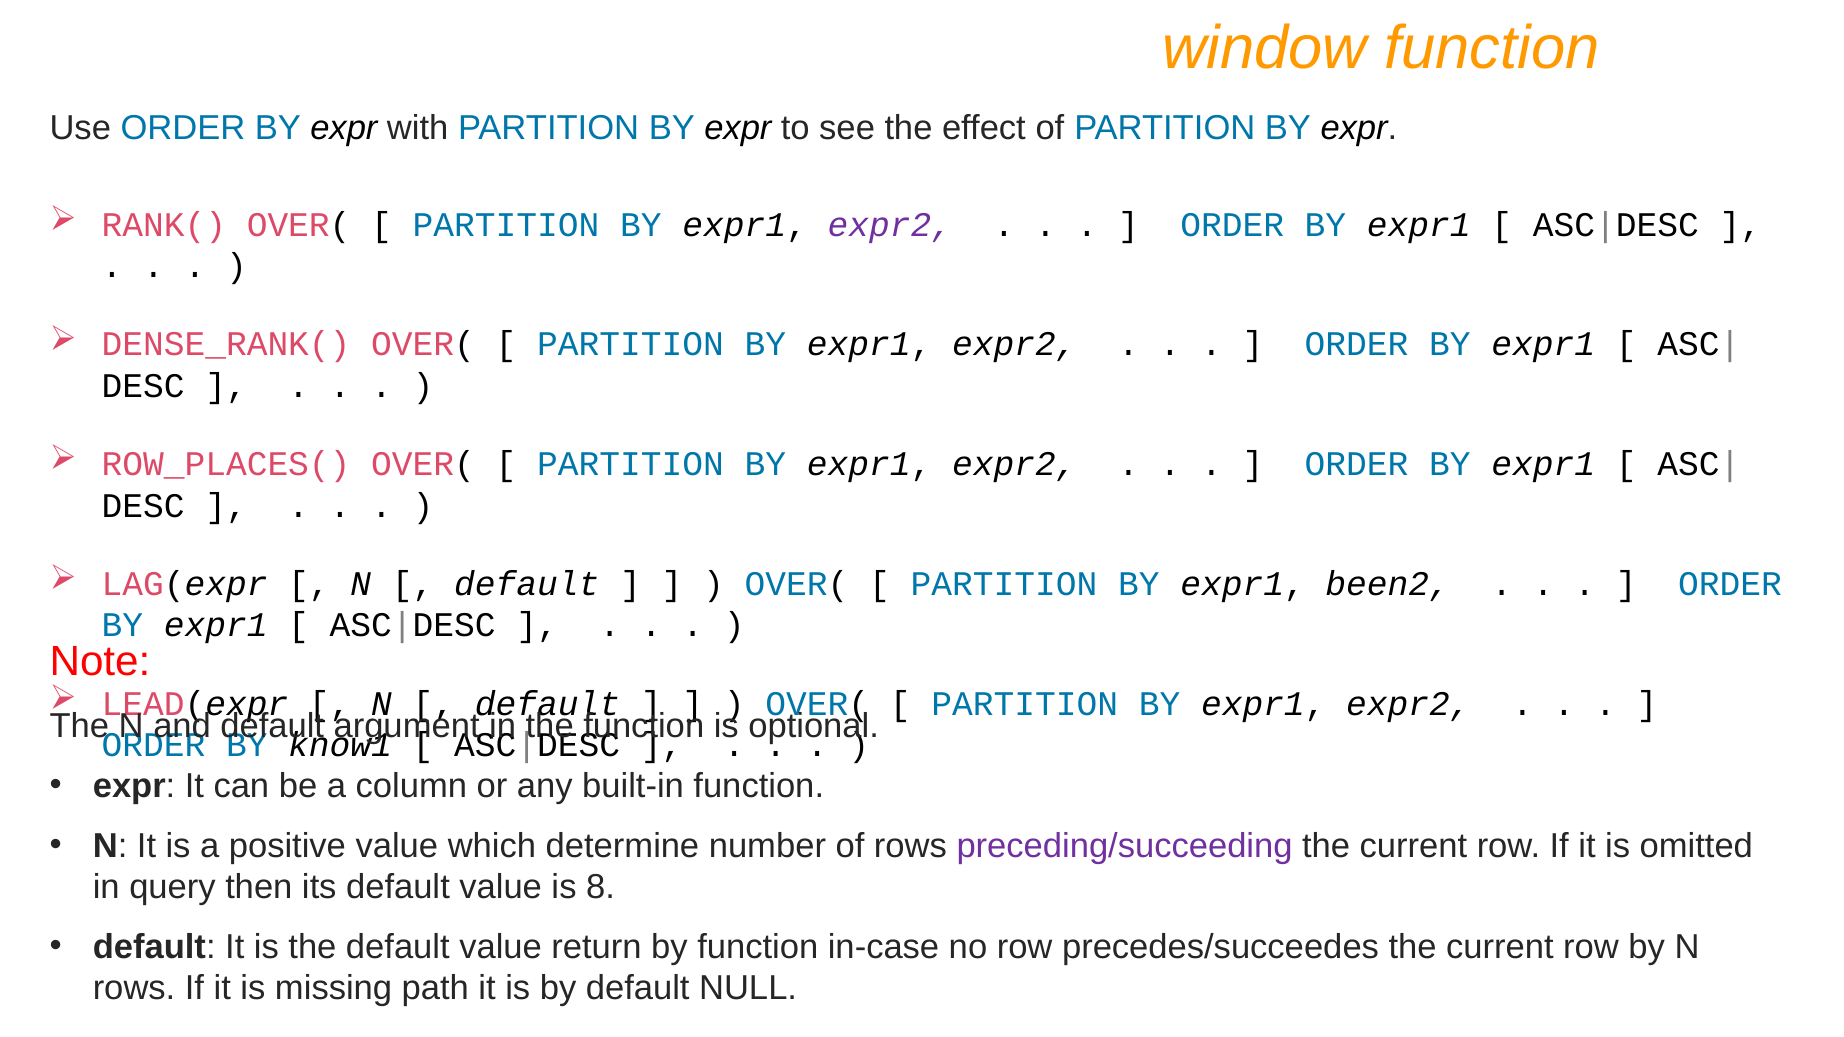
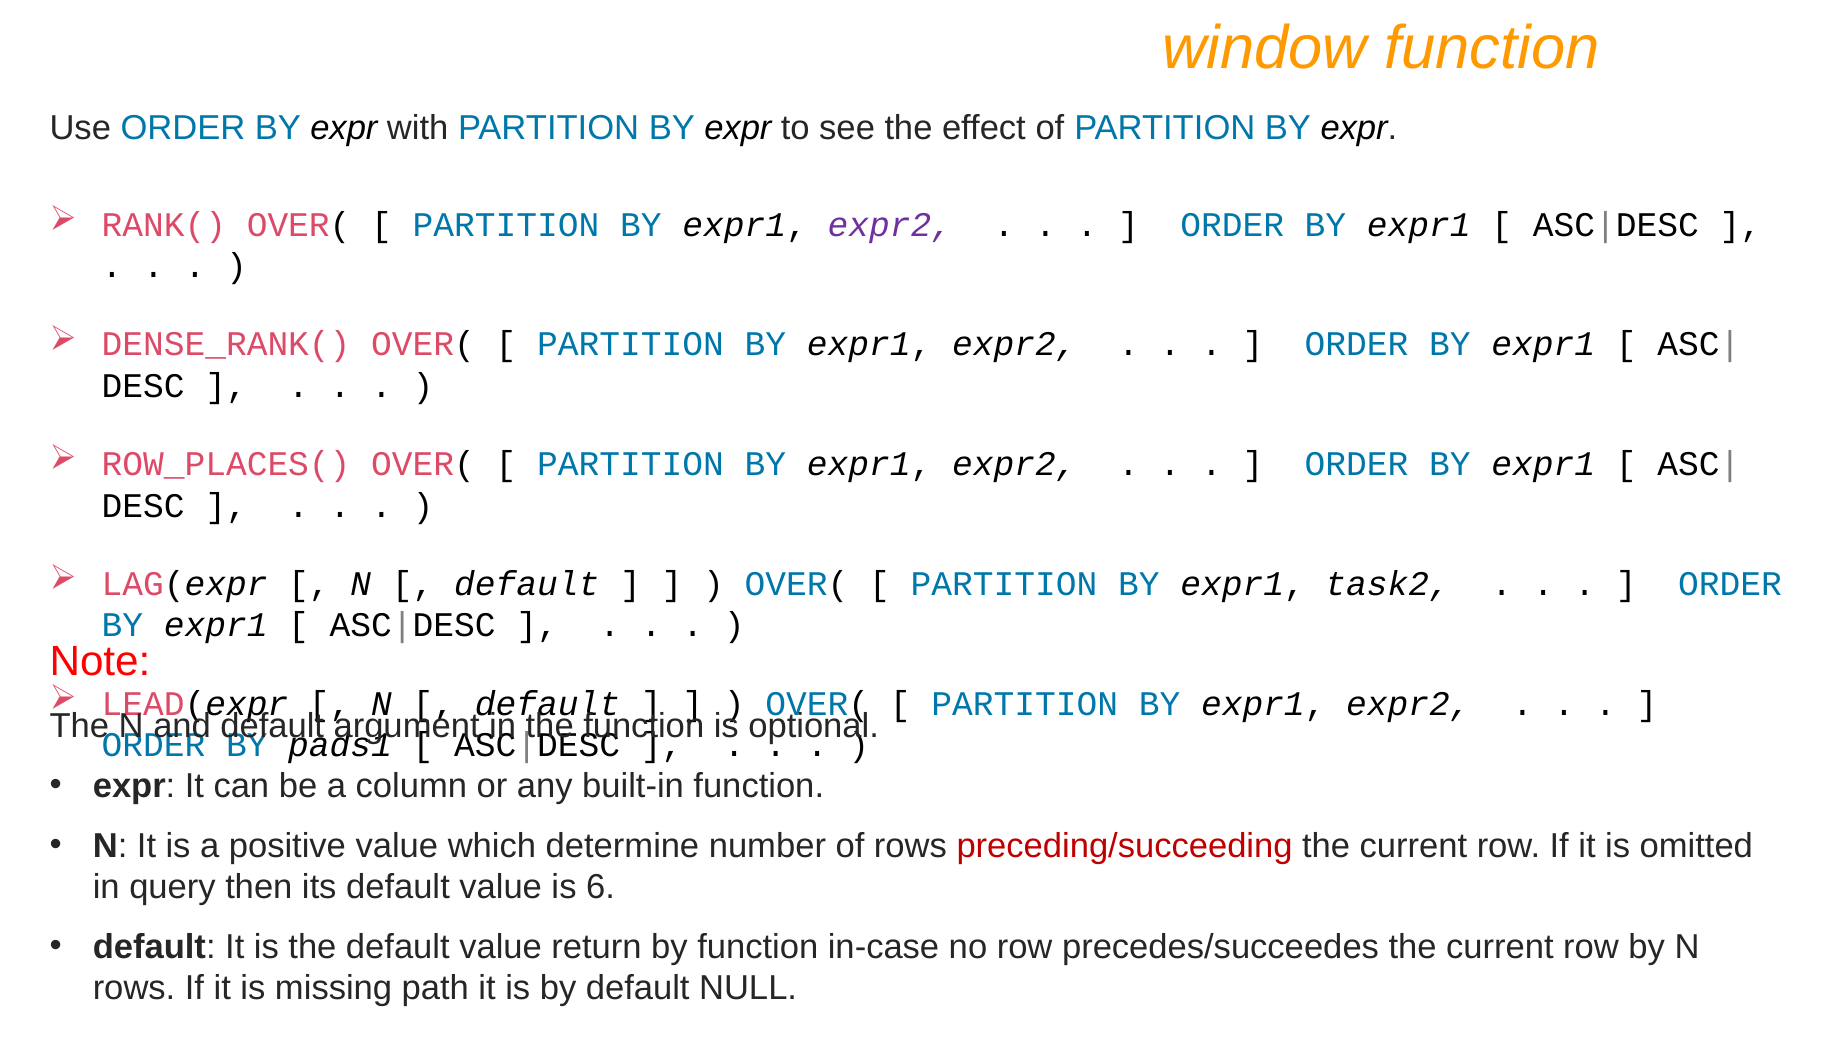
been2: been2 -> task2 (1388, 584)
know1: know1 -> pads1 (340, 745)
preceding/succeeding colour: purple -> red (1125, 846)
8: 8 -> 6 (600, 887)
